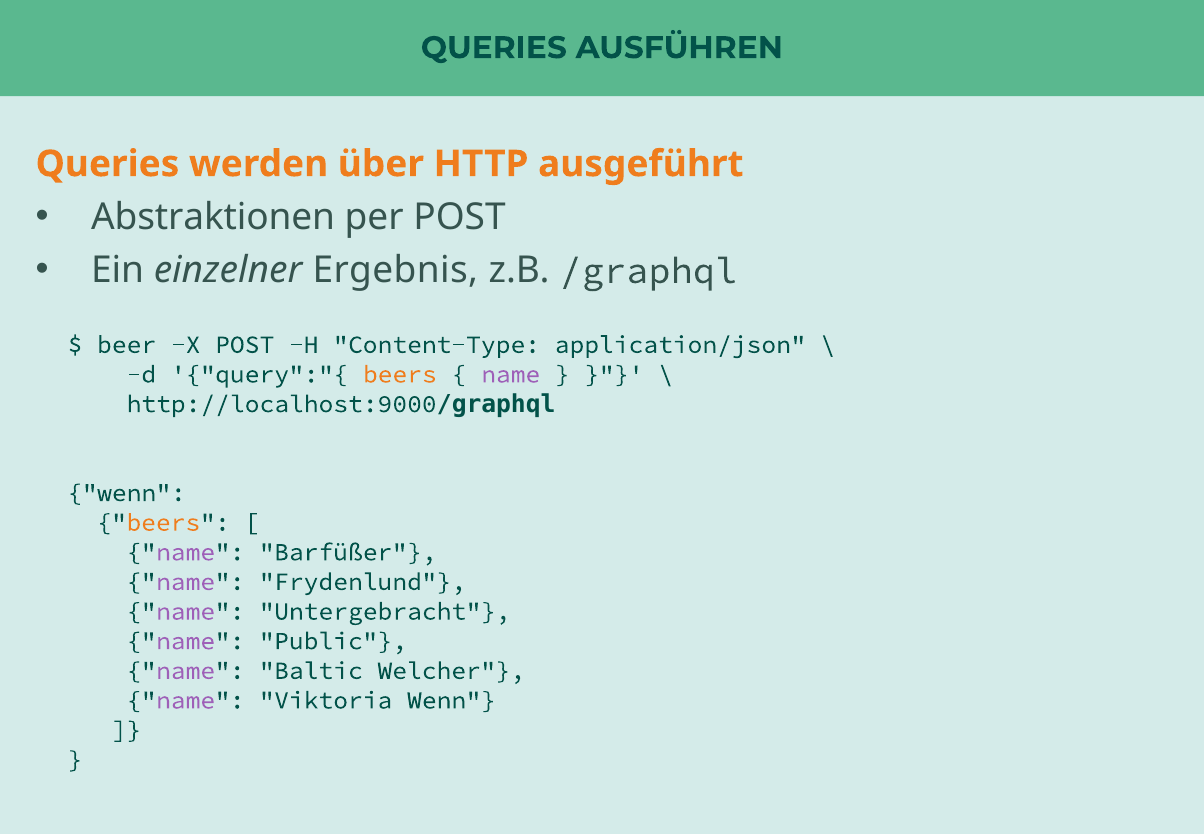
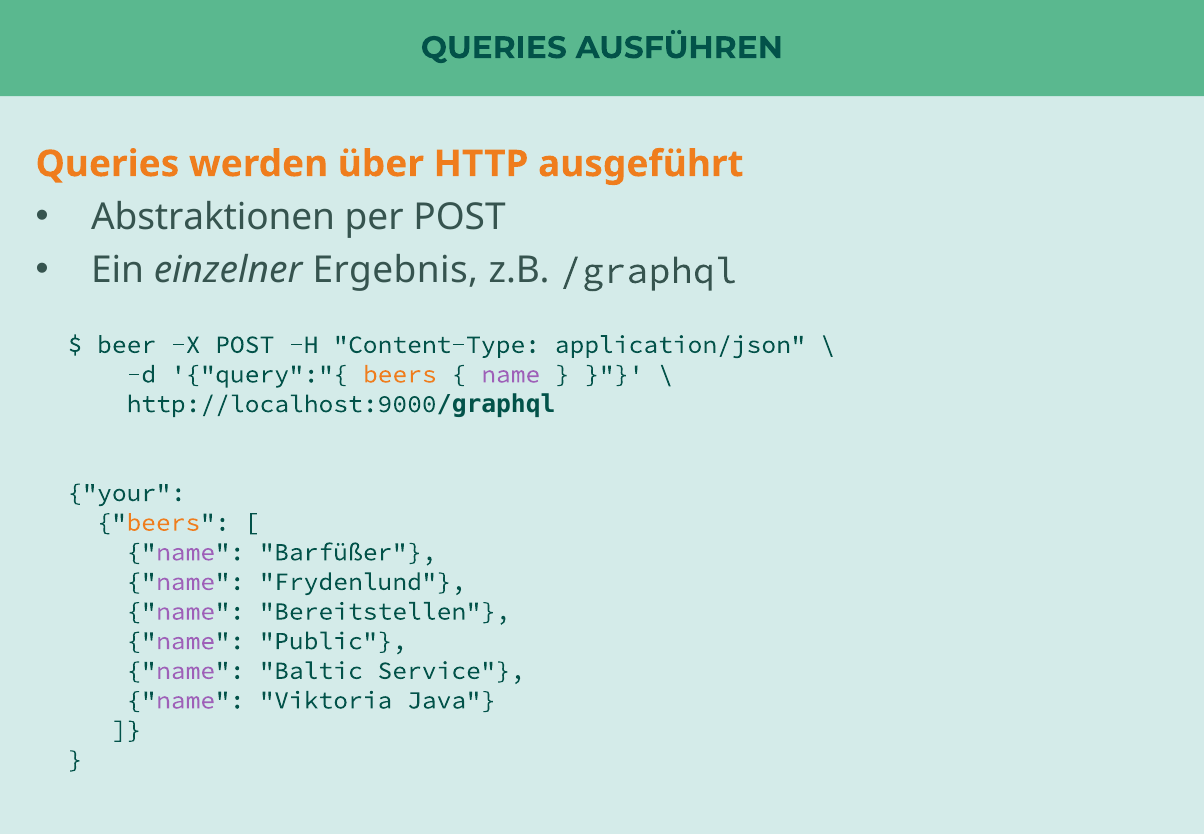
wenn: wenn -> your (127, 493)
Untergebracht: Untergebracht -> Bereitstellen (385, 611)
Welcher: Welcher -> Service (451, 670)
Viktoria Wenn: Wenn -> Java (451, 700)
